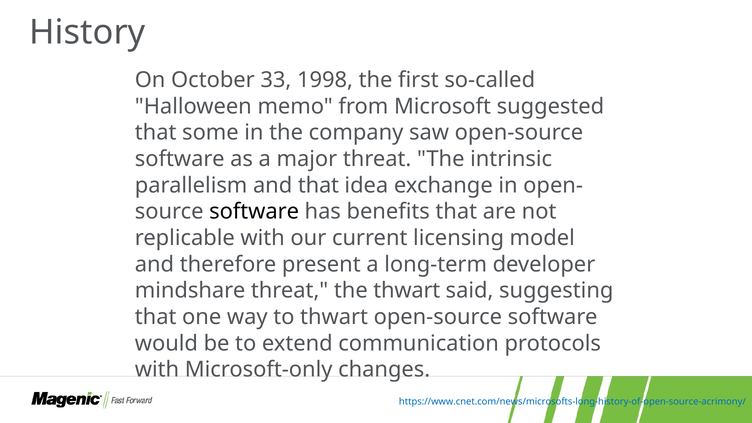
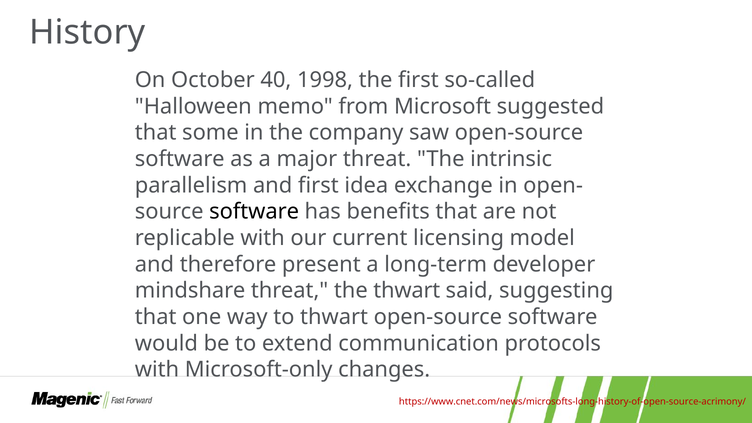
33: 33 -> 40 (276, 80)
and that: that -> first (318, 185)
https://www.cnet.com/news/microsofts-long-history-of-open-source-acrimony/ colour: blue -> red (572, 402)
